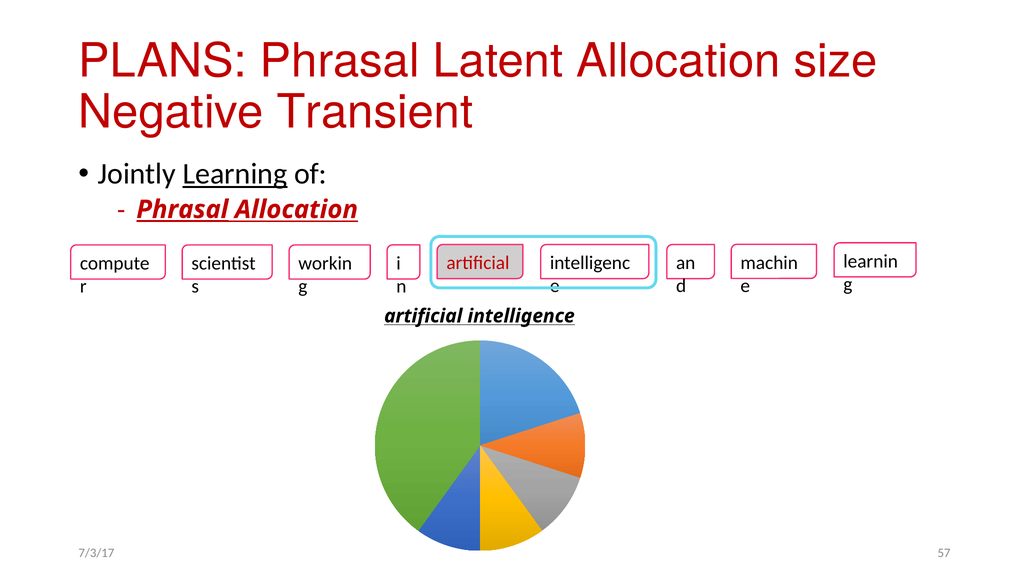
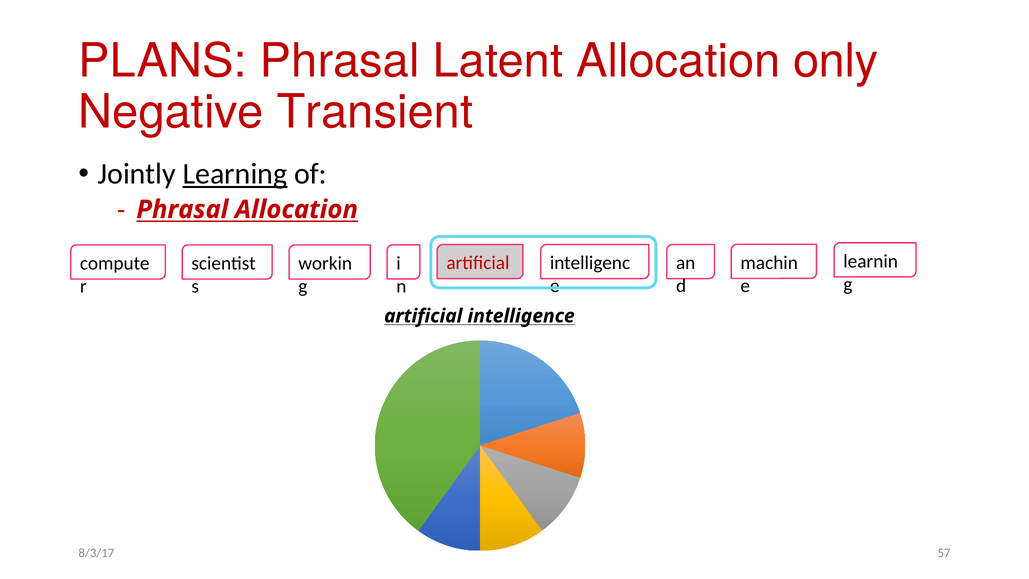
size: size -> only (836, 61)
Phrasal underline: present -> none (182, 209)
7/3/17: 7/3/17 -> 8/3/17 (96, 553)
